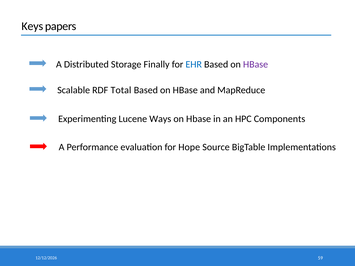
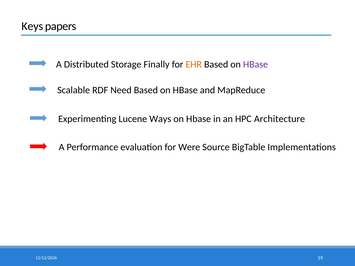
EHR colour: blue -> orange (194, 64)
Total: Total -> Need (121, 90)
Components: Components -> Architecture (280, 119)
Hope: Hope -> Were (189, 147)
